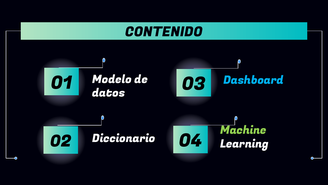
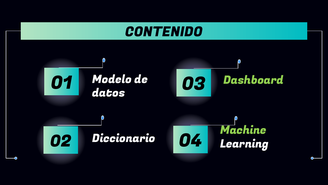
Dashboard colour: light blue -> light green (253, 80)
